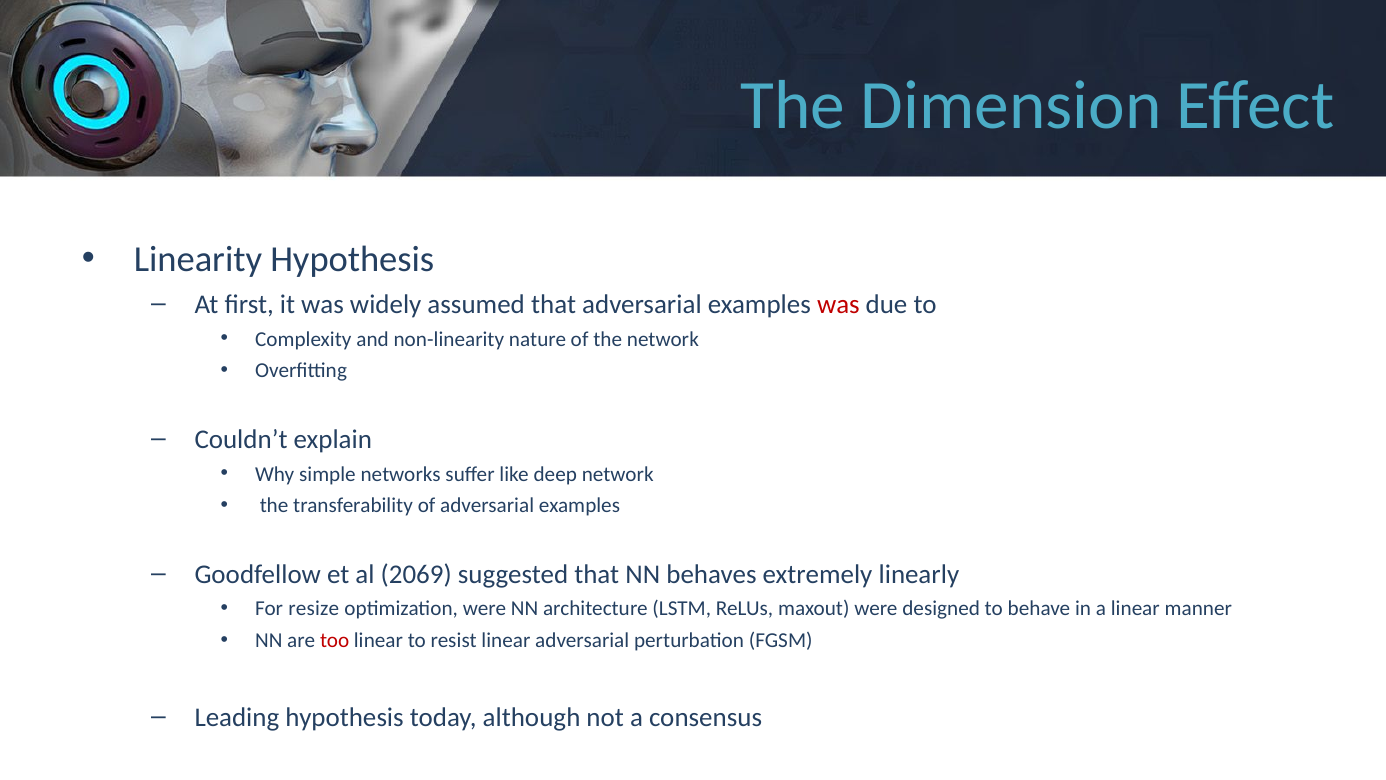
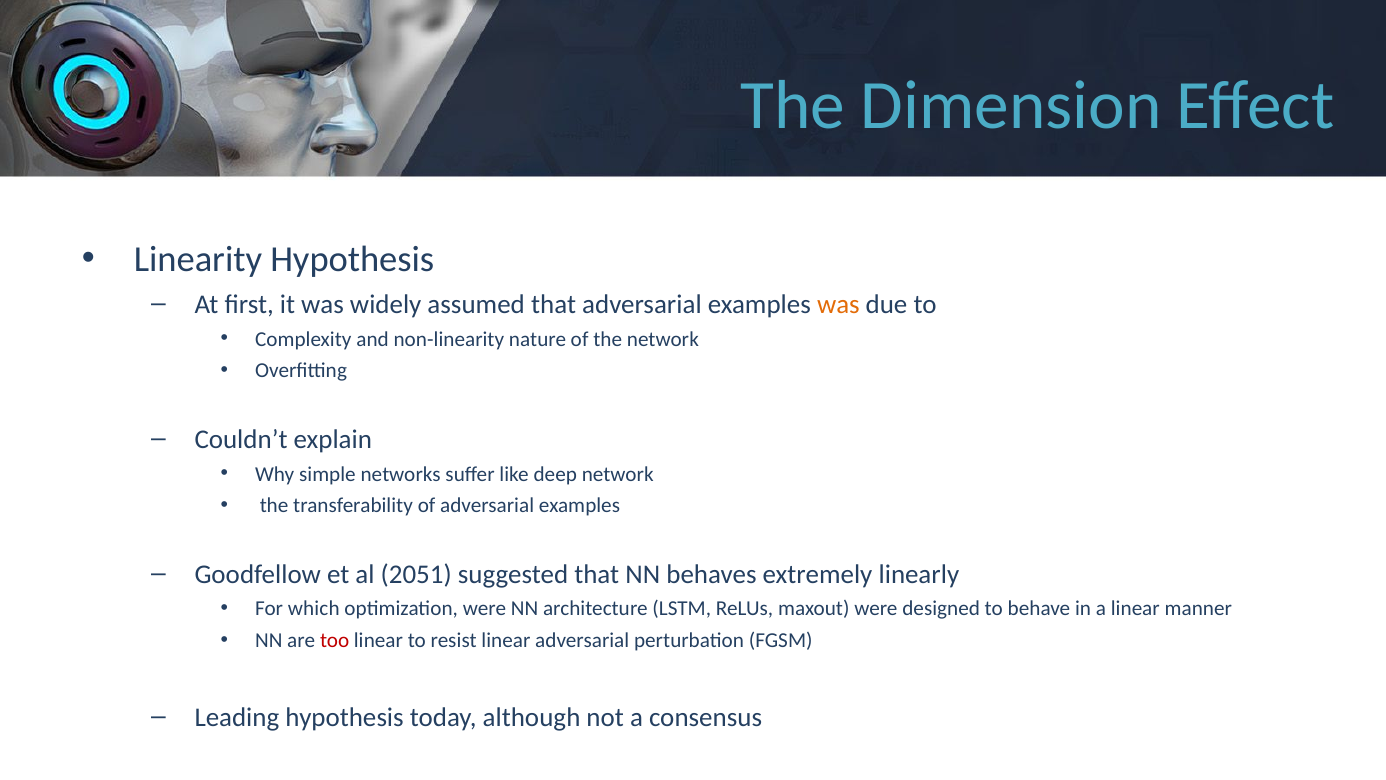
was colour: red -> orange (838, 304)
2069: 2069 -> 2051 (416, 574)
resize: resize -> which (314, 609)
